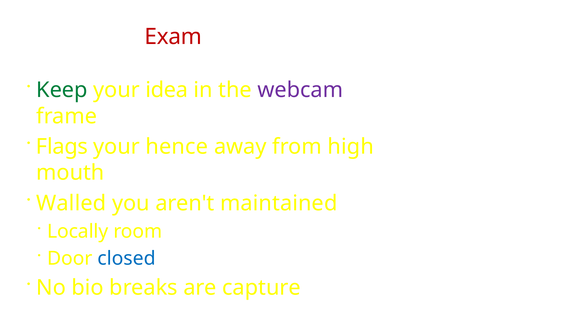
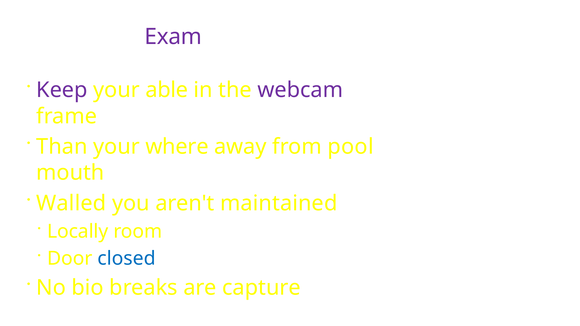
Exam colour: red -> purple (173, 37)
Keep colour: green -> purple (62, 90)
idea: idea -> able (167, 90)
Flags: Flags -> Than (62, 147)
hence: hence -> where (177, 147)
high: high -> pool (351, 147)
